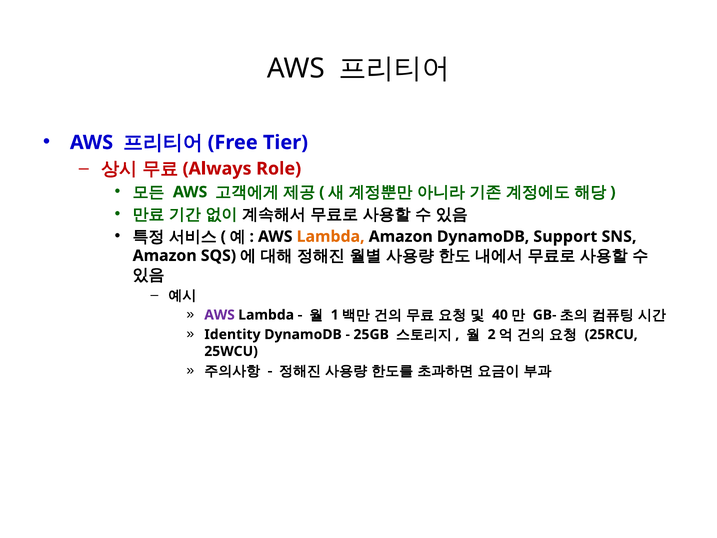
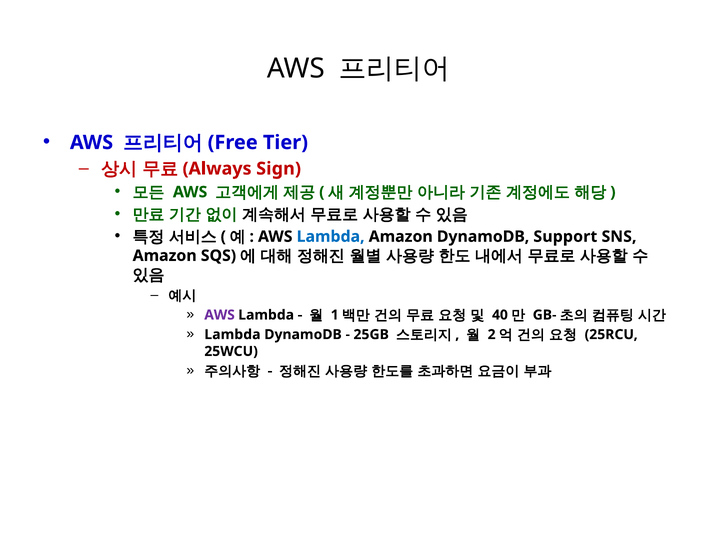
Role: Role -> Sign (279, 169)
Lambda colour: orange -> blue (331, 236)
Identity: Identity -> Lambda (232, 334)
